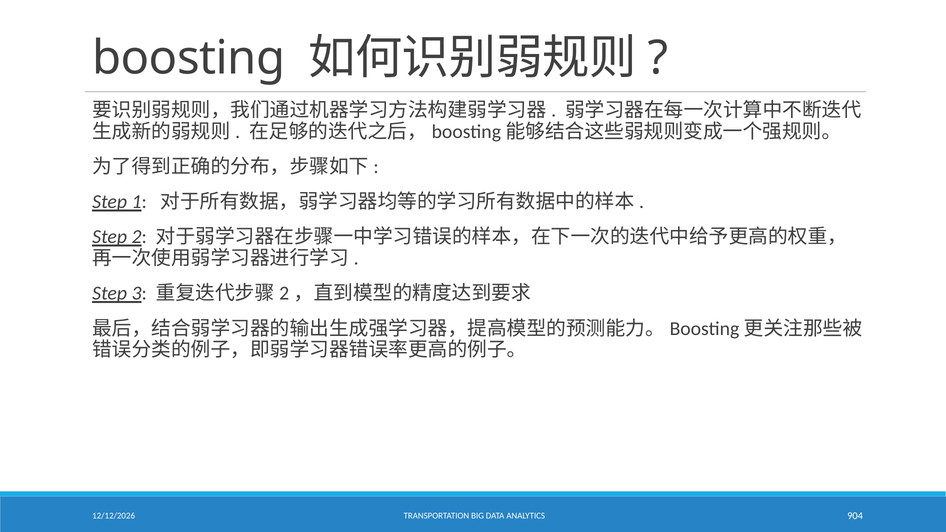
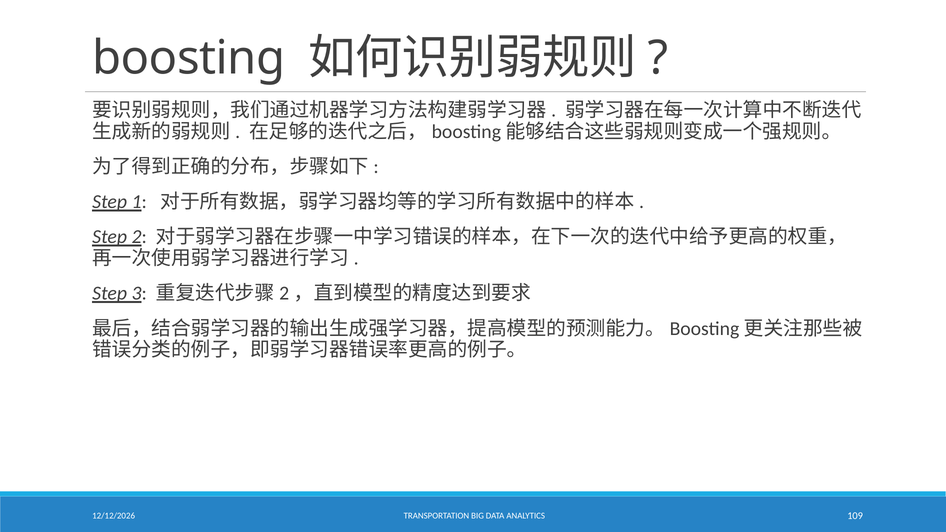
904: 904 -> 109 (855, 516)
